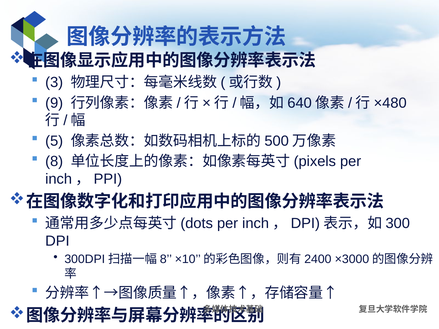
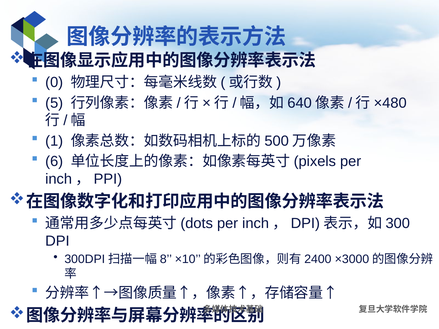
3: 3 -> 0 (54, 83)
9: 9 -> 5 (54, 103)
5: 5 -> 1 (54, 141)
8: 8 -> 6 (54, 162)
